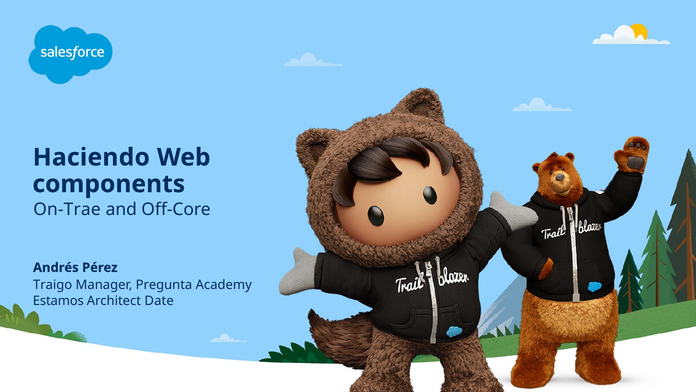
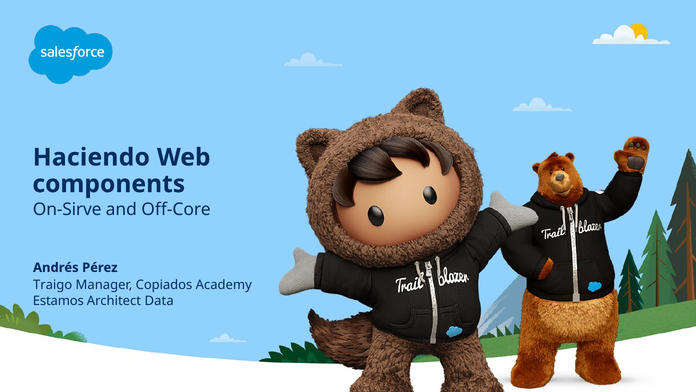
On-Trae: On-Trae -> On-Sirve (67, 209)
Pregunta: Pregunta -> Copiados (164, 285)
Date: Date -> Data (159, 300)
